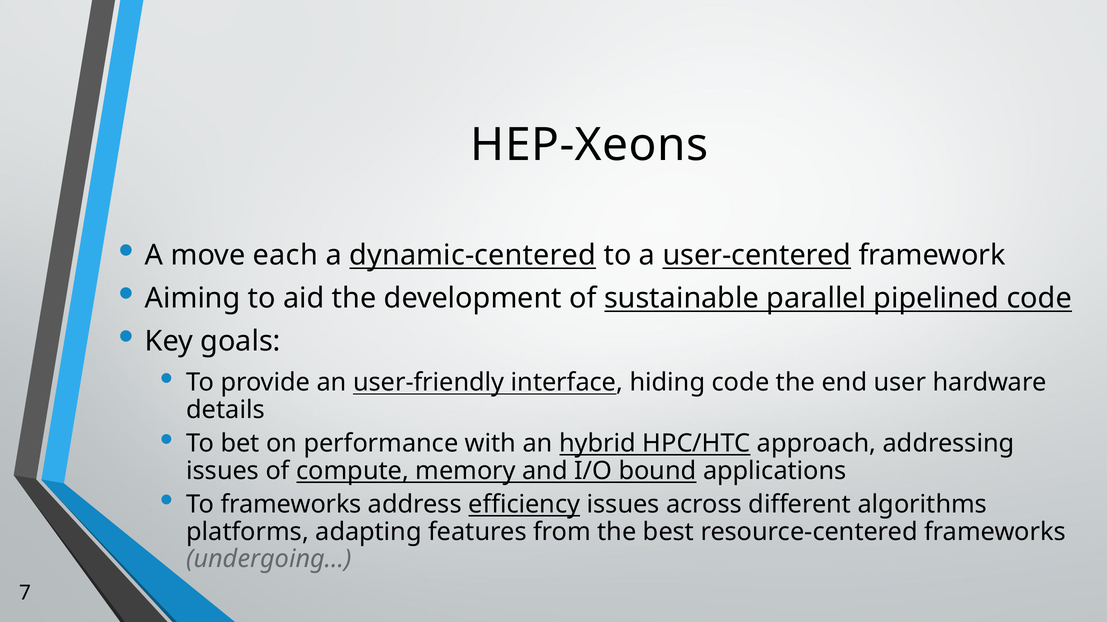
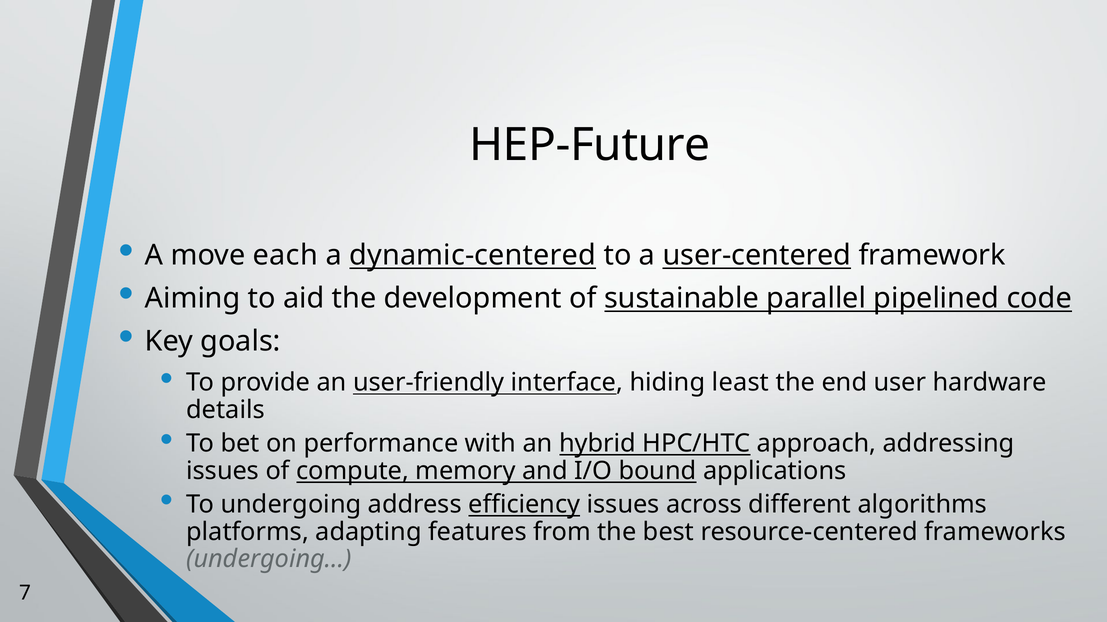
HEP-Xeons: HEP-Xeons -> HEP-Future (590, 145)
hiding code: code -> least (740, 383)
To frameworks: frameworks -> undergoing (291, 505)
